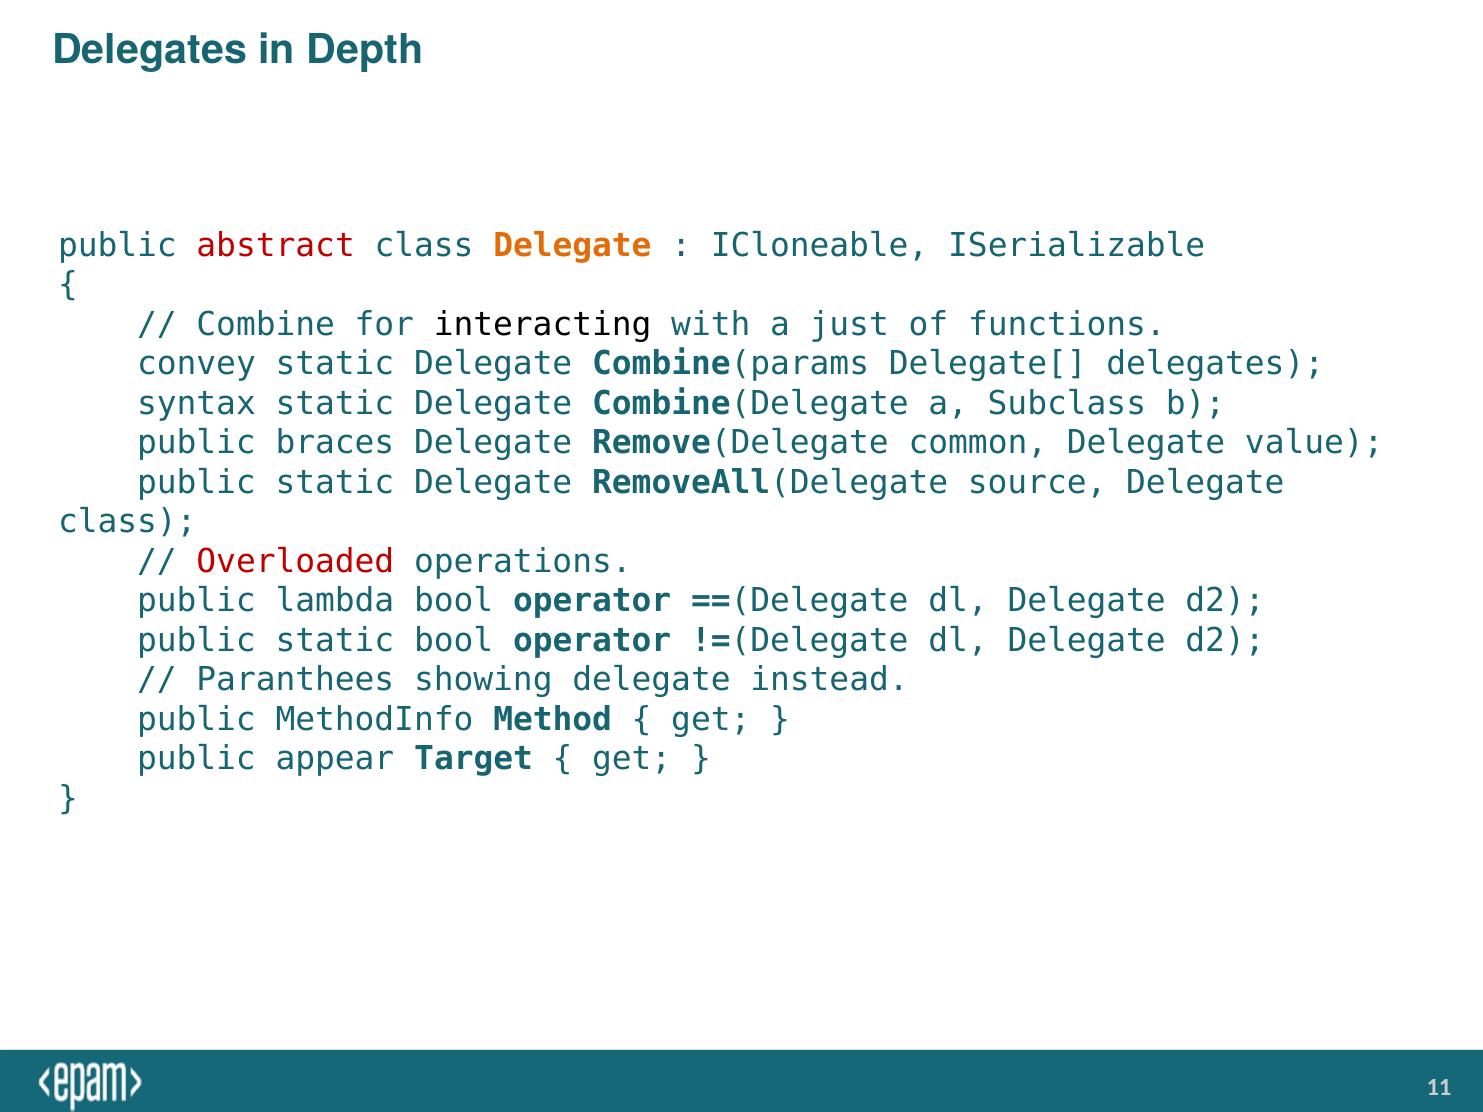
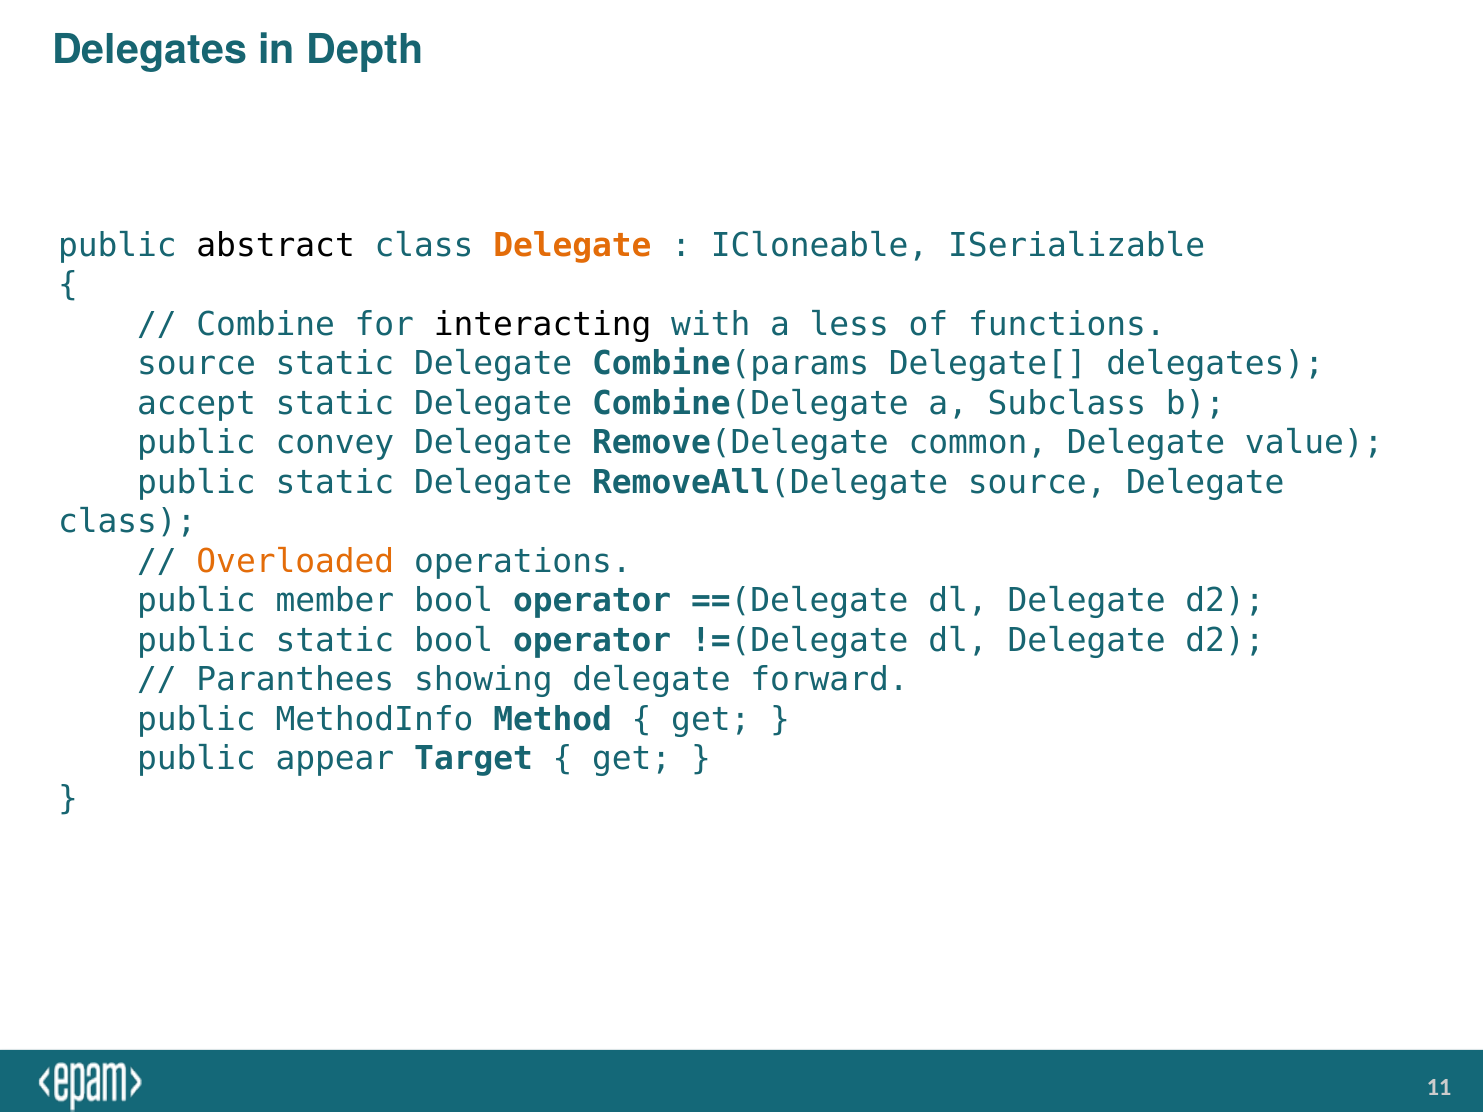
abstract colour: red -> black (276, 245)
just: just -> less (849, 324)
convey: convey -> source (196, 364)
syntax: syntax -> accept (196, 403)
braces: braces -> convey (335, 443)
Overloaded colour: red -> orange (295, 561)
lambda: lambda -> member (335, 601)
instead: instead -> forward (830, 680)
